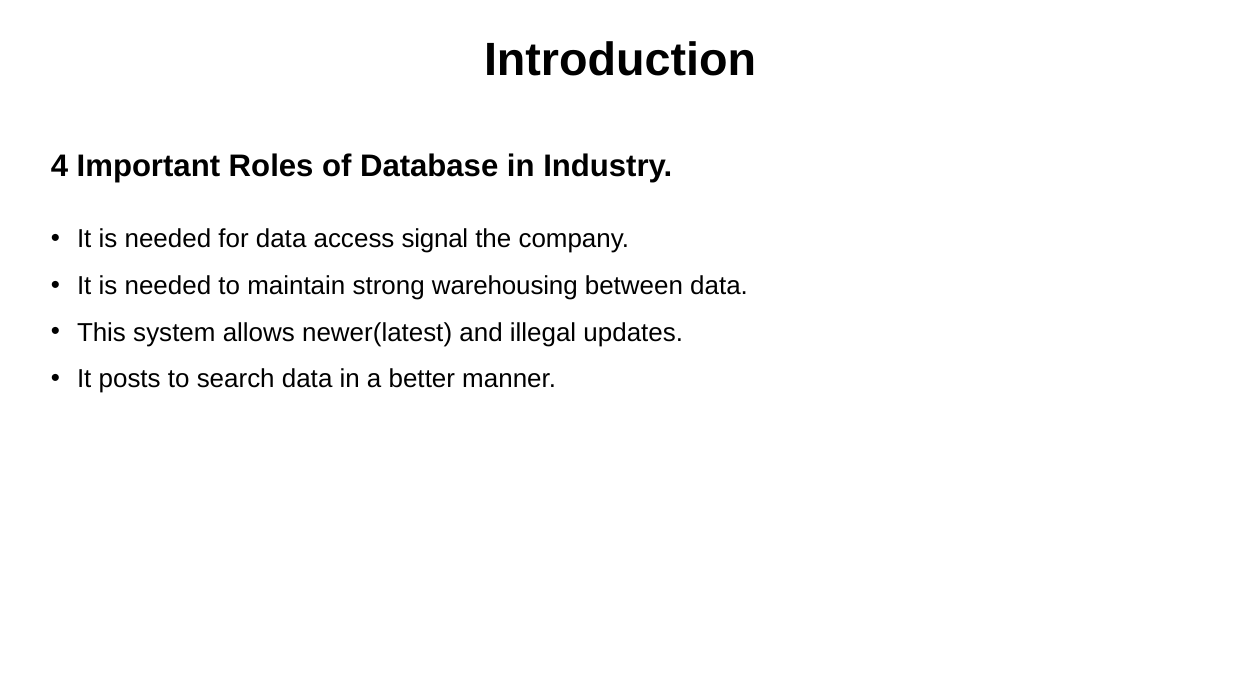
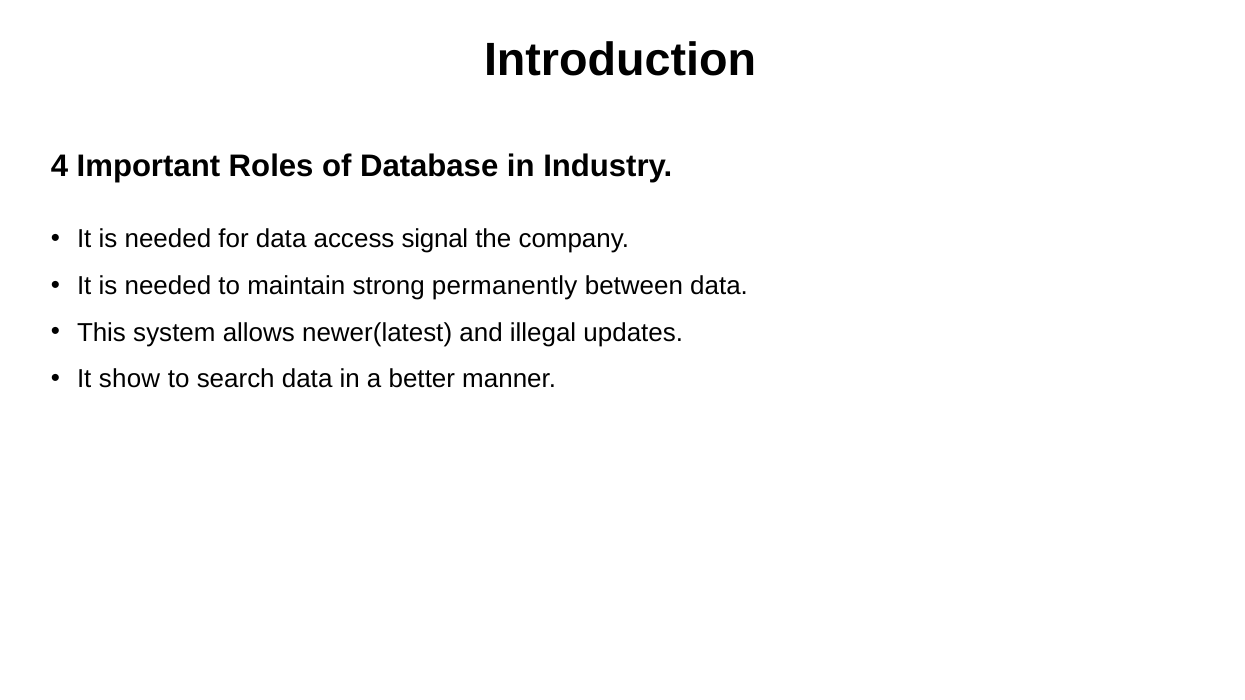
warehousing: warehousing -> permanently (505, 286)
posts: posts -> show (130, 379)
